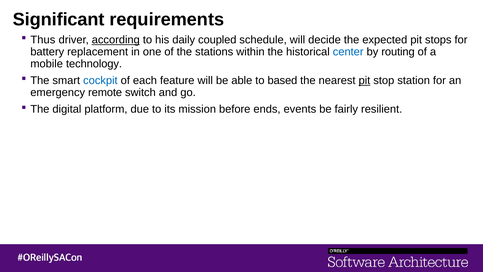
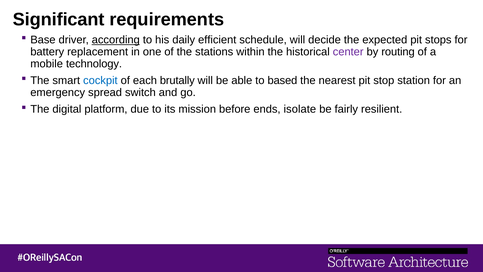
Thus: Thus -> Base (43, 40)
coupled: coupled -> efficient (217, 40)
center colour: blue -> purple (348, 52)
feature: feature -> brutally (177, 81)
pit underline: present -> none (364, 81)
remote: remote -> spread (105, 92)
events: events -> isolate (300, 109)
